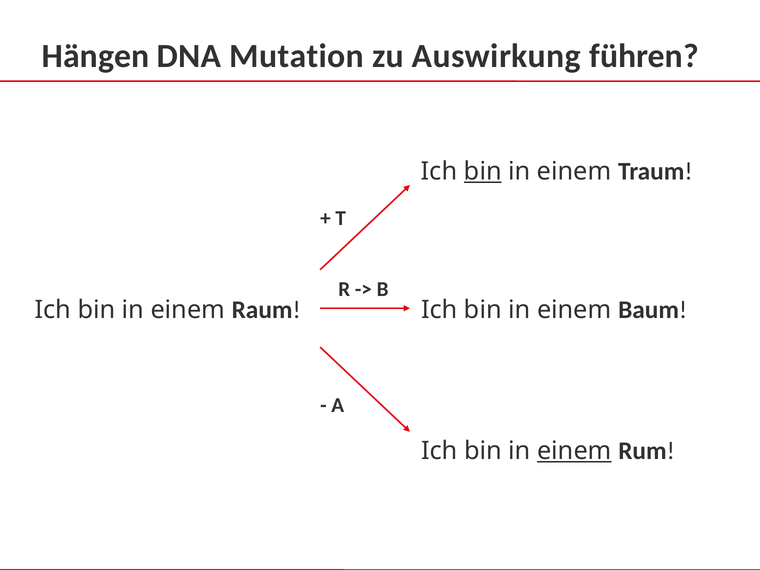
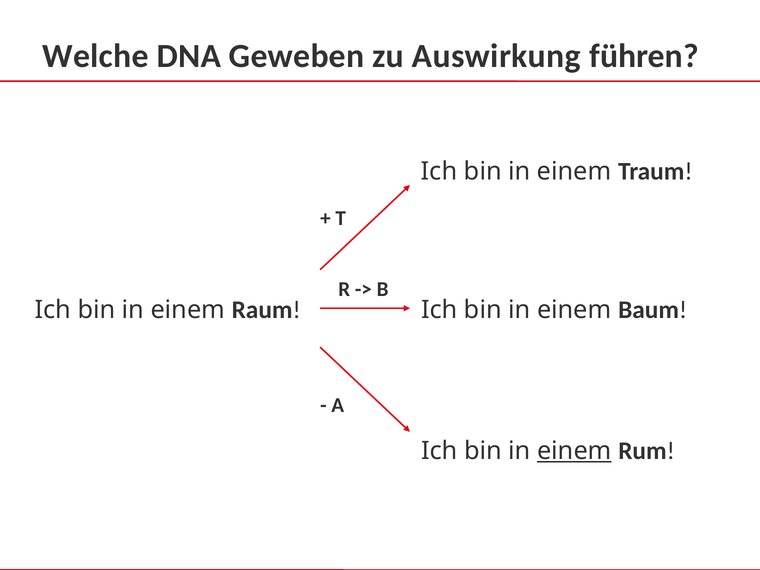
Hängen: Hängen -> Welche (95, 56)
Mutation: Mutation -> Geweben (297, 56)
bin underline: present -> none (483, 171)
